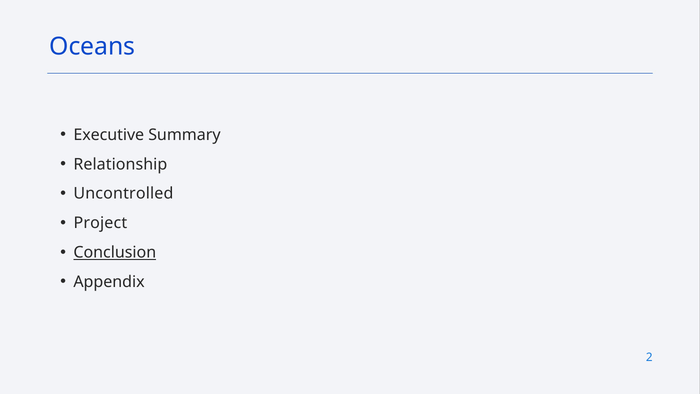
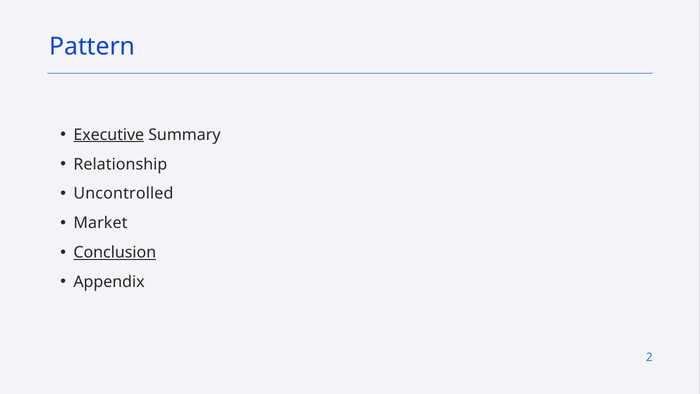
Oceans: Oceans -> Pattern (92, 47)
Executive underline: none -> present (109, 135)
Project: Project -> Market (100, 223)
